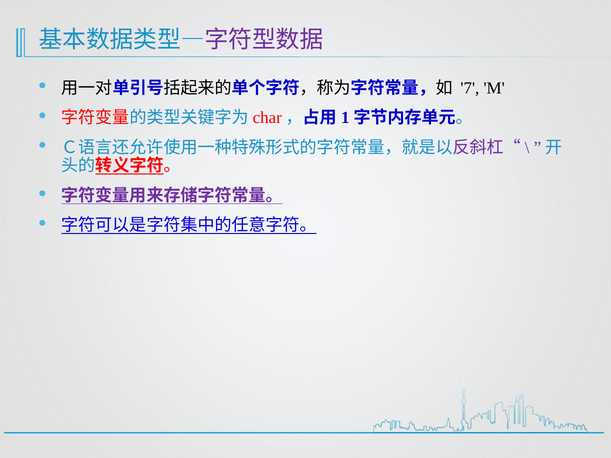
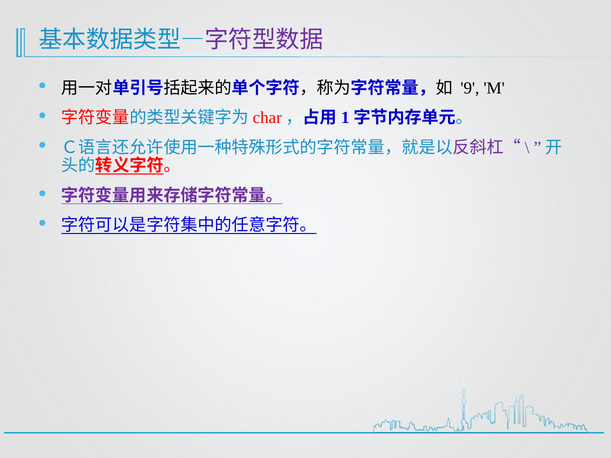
7: 7 -> 9 (470, 88)
